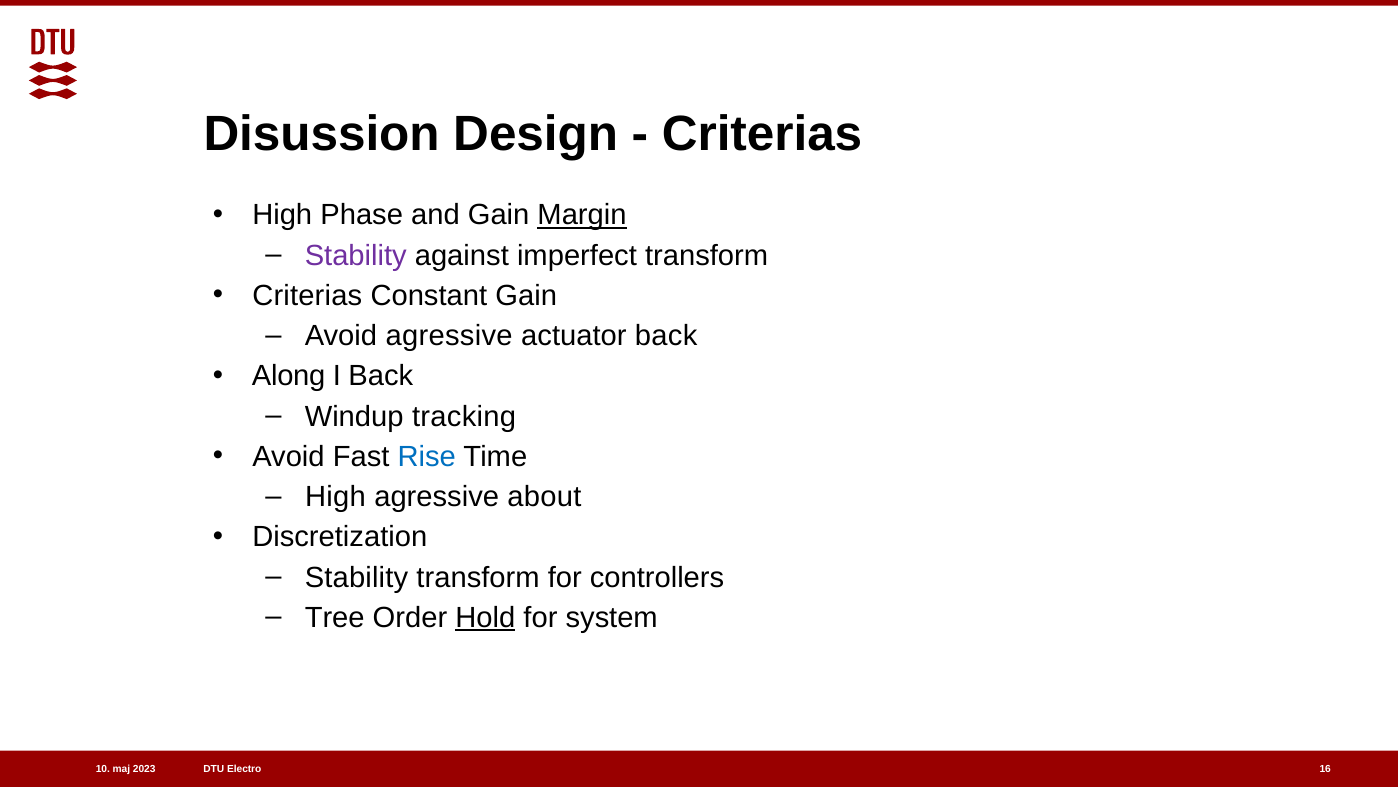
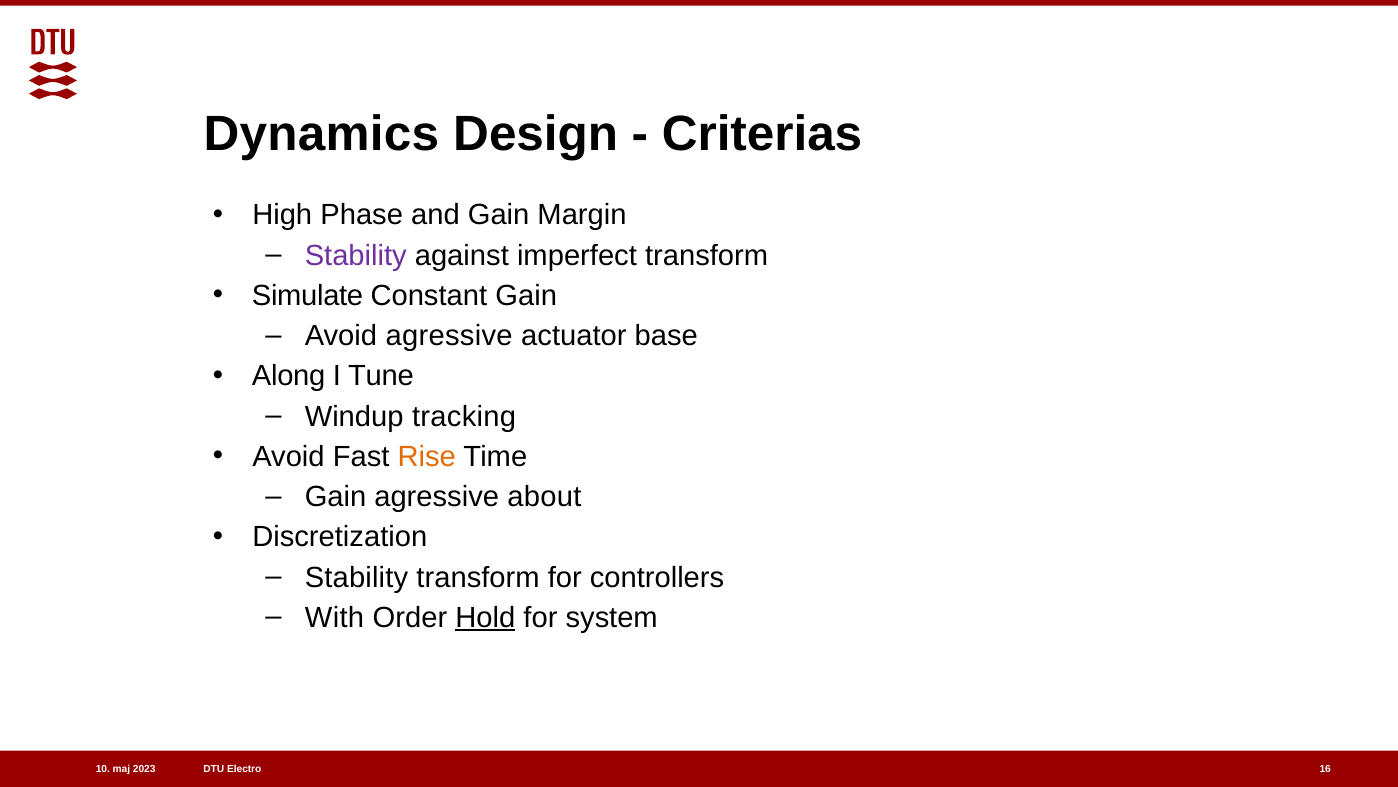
Disussion: Disussion -> Dynamics (321, 134)
Margin underline: present -> none (582, 215)
Criterias: Criterias -> Simulate (308, 296)
actuator back: back -> base (666, 336)
I Back: Back -> Tune (381, 376)
Rise colour: blue -> orange (427, 456)
High: High -> Gain (336, 497)
Tree: Tree -> With (335, 617)
